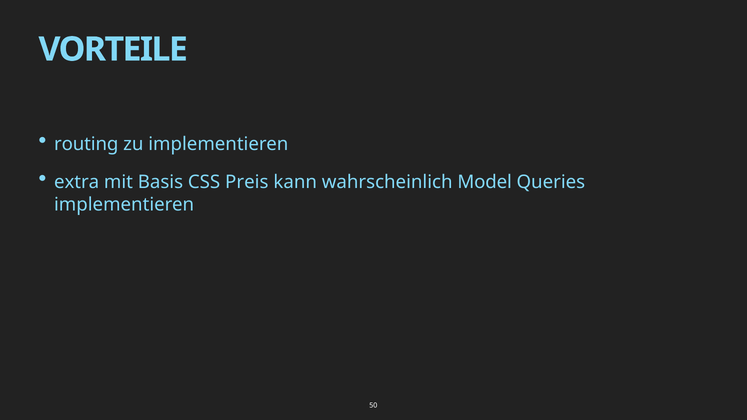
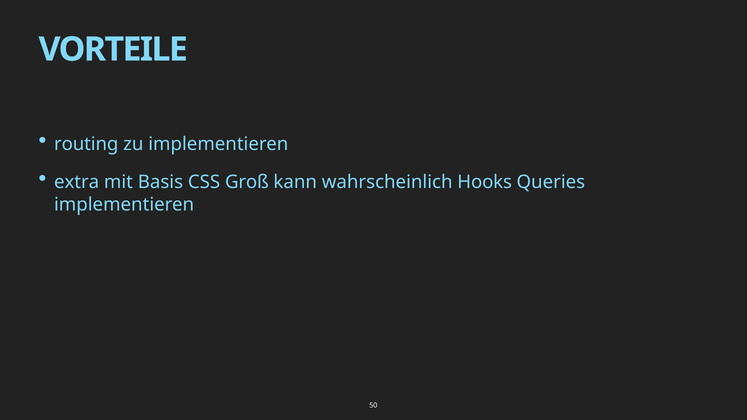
Preis: Preis -> Groß (247, 182)
Model: Model -> Hooks (485, 182)
